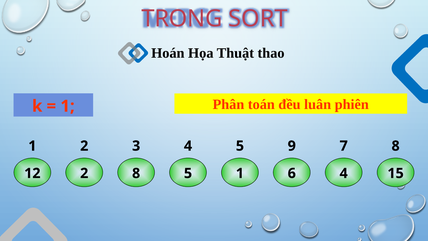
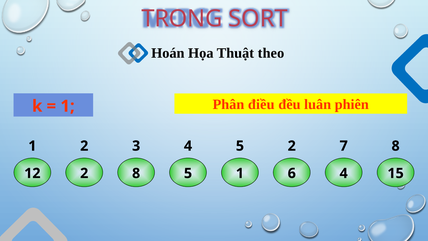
thao: thao -> theo (271, 53)
toán: toán -> điều (261, 104)
5 9: 9 -> 2 (292, 146)
